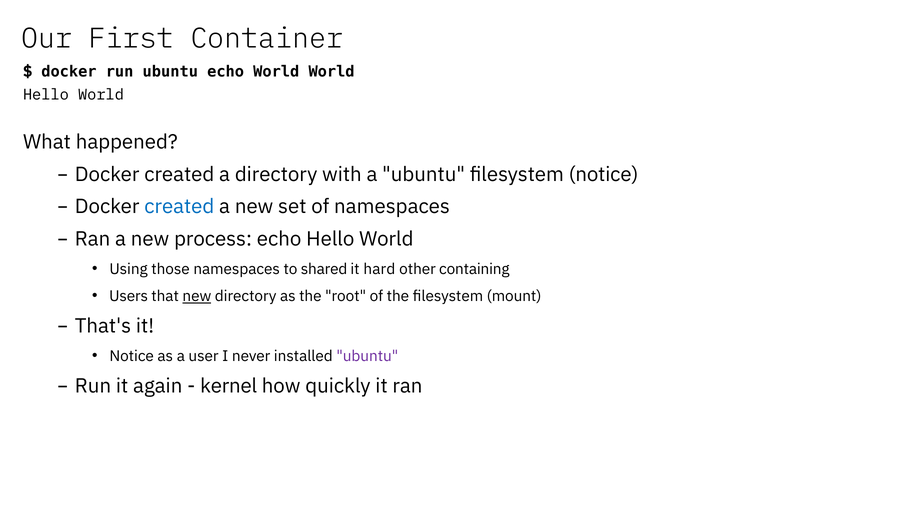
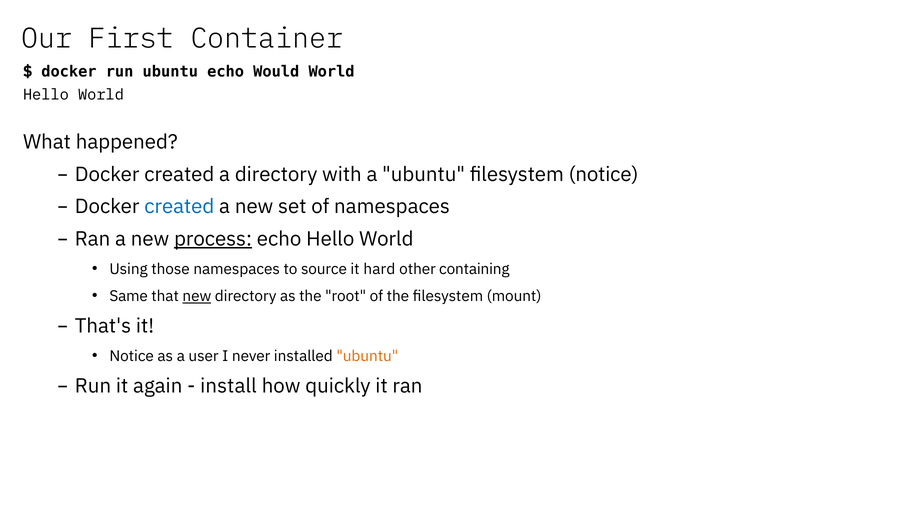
echo World: World -> Would (276, 72)
process underline: none -> present (213, 239)
shared: shared -> source (324, 269)
Users: Users -> Same (129, 296)
ubuntu colour: purple -> orange (367, 356)
kernel: kernel -> install (228, 386)
